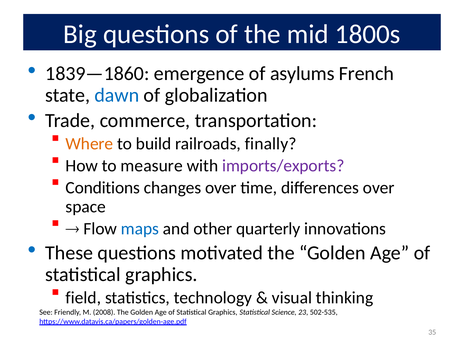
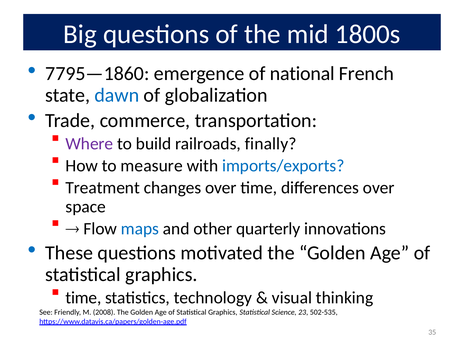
1839—1860: 1839—1860 -> 7795—1860 (97, 74)
asylums: asylums -> national (302, 74)
Where colour: orange -> purple (89, 144)
imports/exports colour: purple -> blue (283, 166)
Conditions: Conditions -> Treatment (103, 188)
field: field -> time (83, 298)
